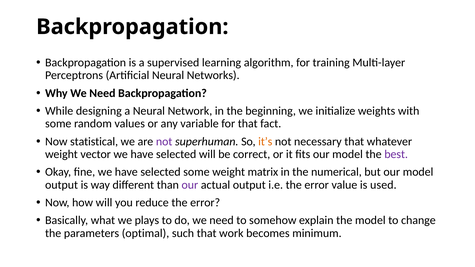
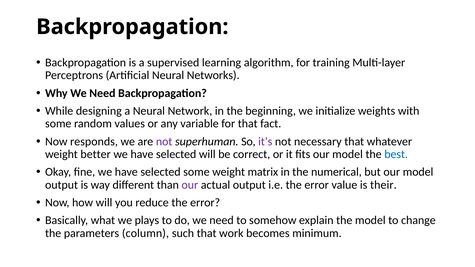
statistical: statistical -> responds (94, 142)
it’s colour: orange -> purple (265, 142)
vector: vector -> better (96, 154)
best colour: purple -> blue (396, 154)
used: used -> their (383, 185)
optimal: optimal -> column (145, 233)
